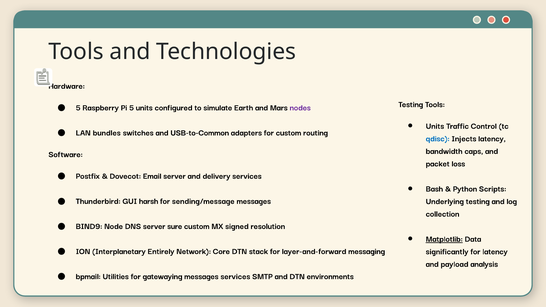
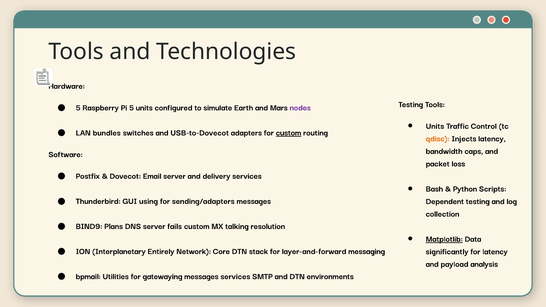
USB-to-Common: USB-to-Common -> USB-to-Dovecot (200, 133)
custom underline: none -> present (289, 133)
qdisc colour: blue -> orange (438, 138)
harsh: harsh -> using (149, 201)
sending/message: sending/message -> sending/adapters (203, 201)
Underlying: Underlying -> Dependent (445, 201)
Node: Node -> Plans (114, 226)
sure: sure -> fails (175, 226)
signed: signed -> talking (237, 226)
